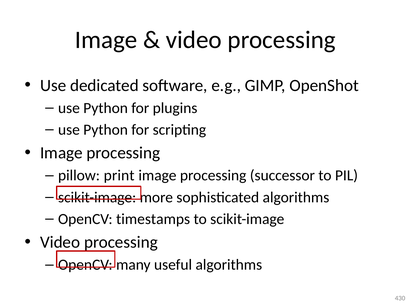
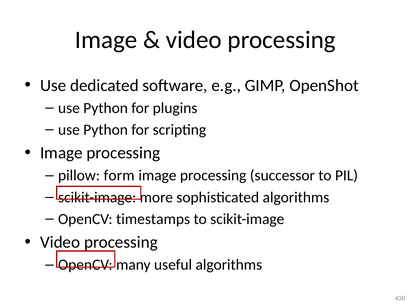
print: print -> form (119, 176)
